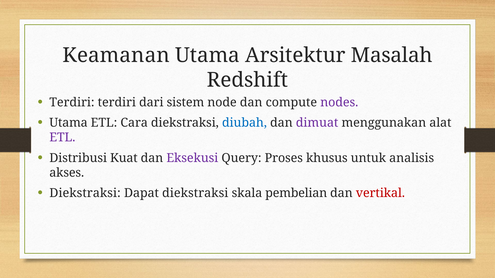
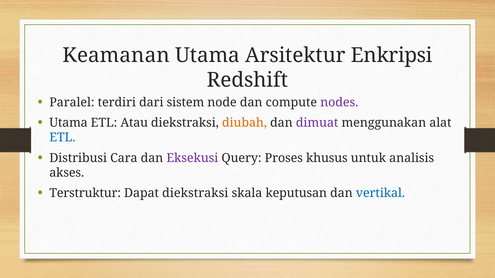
Masalah: Masalah -> Enkripsi (392, 56)
Terdiri: Terdiri -> Paralel (72, 103)
Cara: Cara -> Atau (134, 123)
diubah colour: blue -> orange (244, 123)
ETL colour: purple -> blue (62, 138)
Kuat: Kuat -> Cara (124, 158)
Diekstraksi: Diekstraksi -> Terstruktur (85, 193)
pembelian: pembelian -> keputusan (296, 193)
vertikal colour: red -> blue (380, 193)
